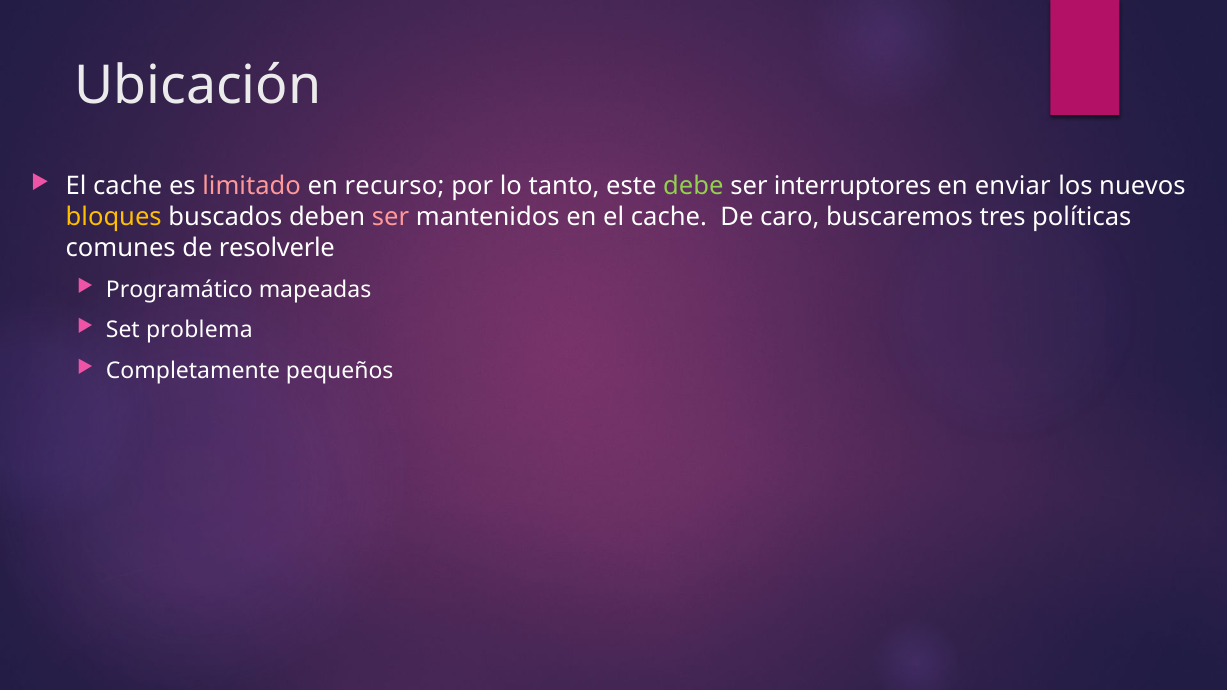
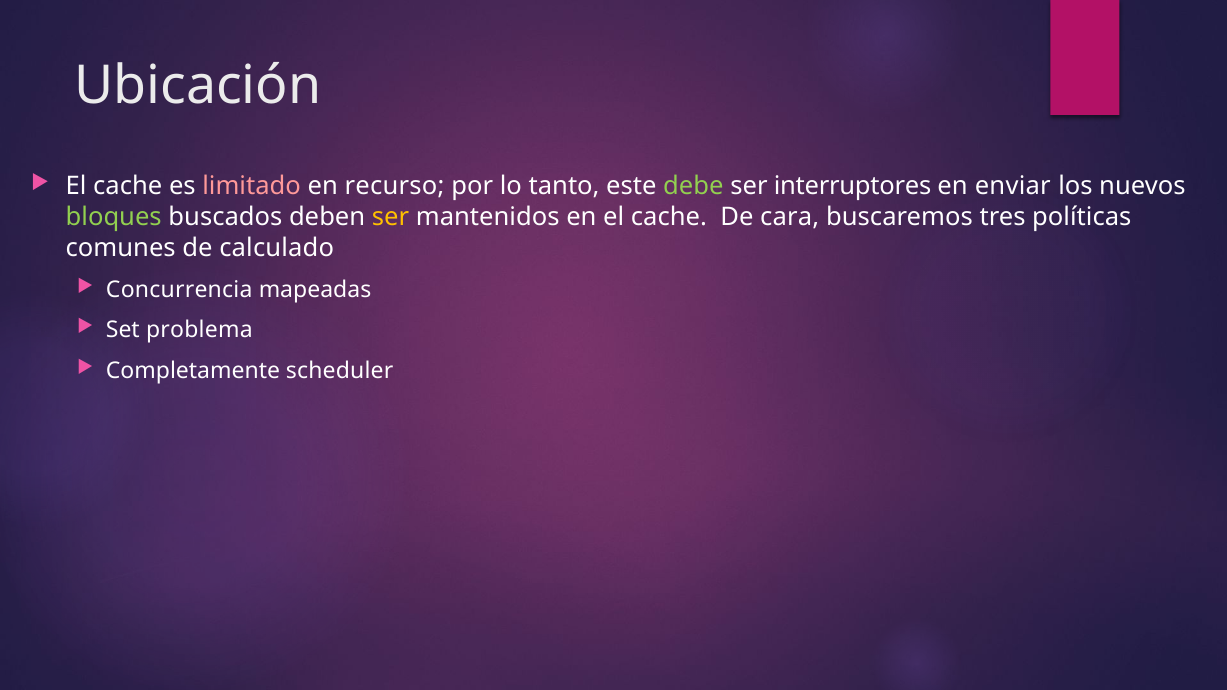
bloques colour: yellow -> light green (114, 217)
ser colour: pink -> yellow (391, 217)
caro: caro -> cara (790, 217)
resolverle: resolverle -> calculado (277, 248)
Programático: Programático -> Concurrencia (179, 290)
pequeños: pequeños -> scheduler (340, 371)
